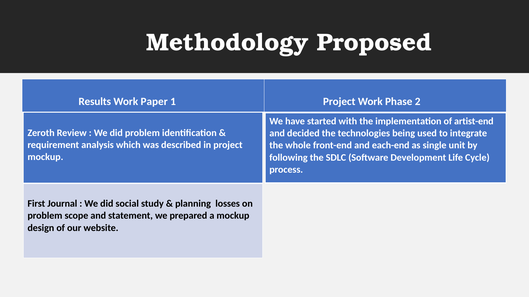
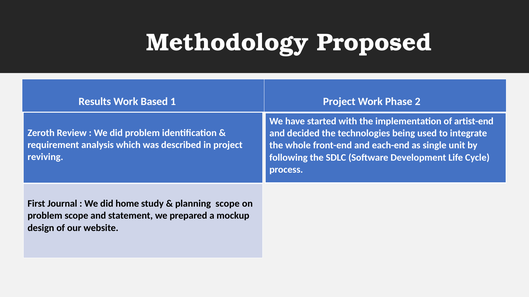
Paper: Paper -> Based (154, 102)
mockup: mockup -> reviving (45, 157)
social: social -> home (127, 204)
planning losses: losses -> scope (228, 204)
